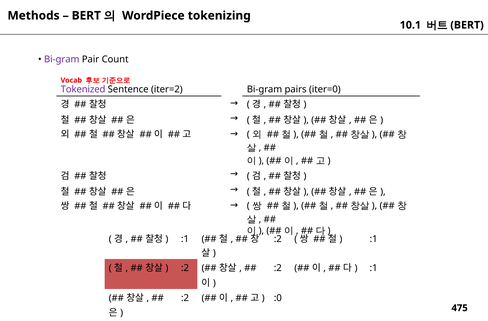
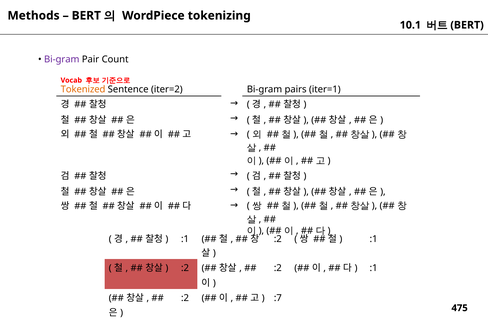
Tokenized colour: purple -> orange (83, 89)
iter=0: iter=0 -> iter=1 (325, 89)
:0: :0 -> :7 (278, 297)
